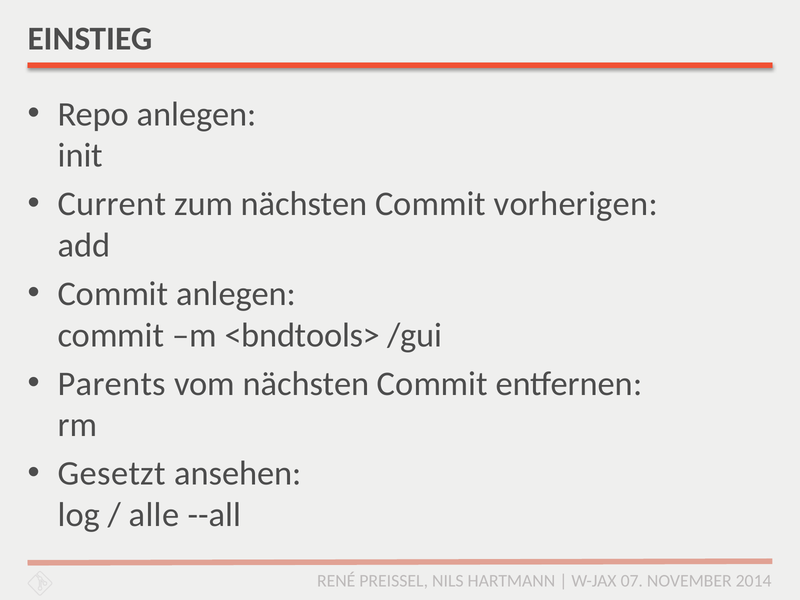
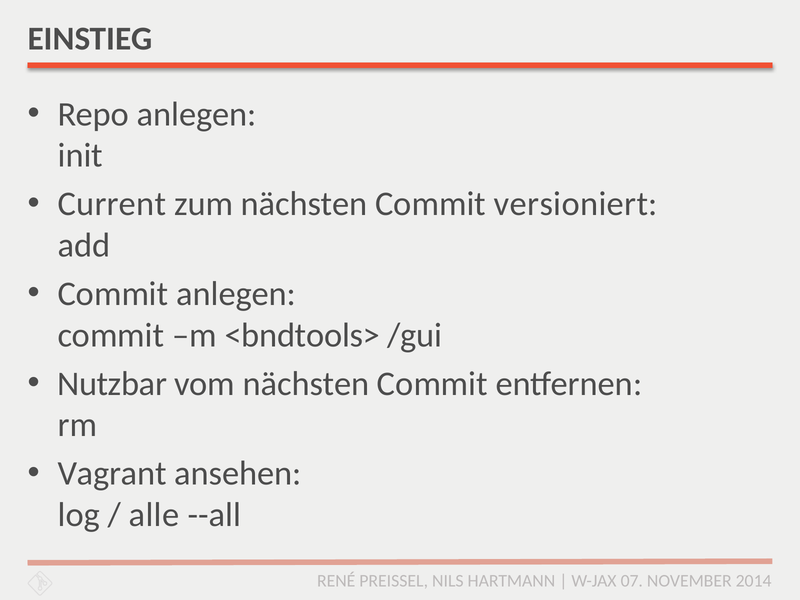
vorherigen: vorherigen -> versioniert (576, 204)
Parents: Parents -> Nutzbar (112, 384)
Gesetzt: Gesetzt -> Vagrant (112, 474)
